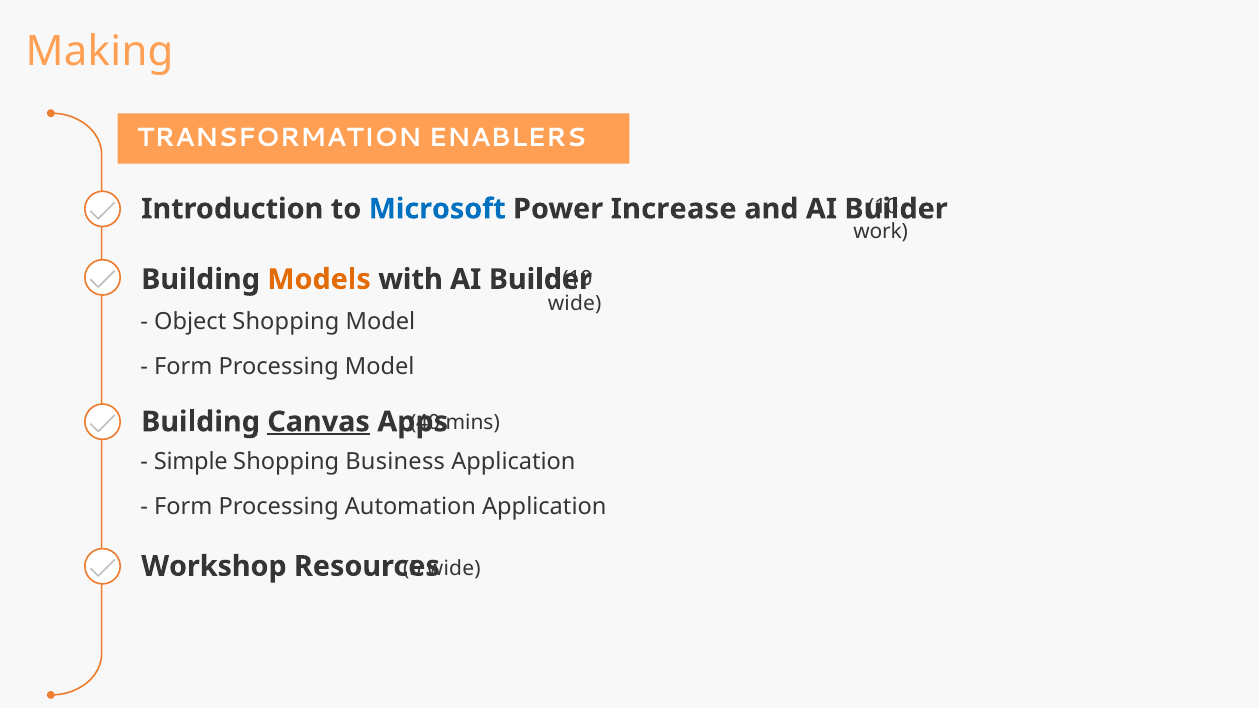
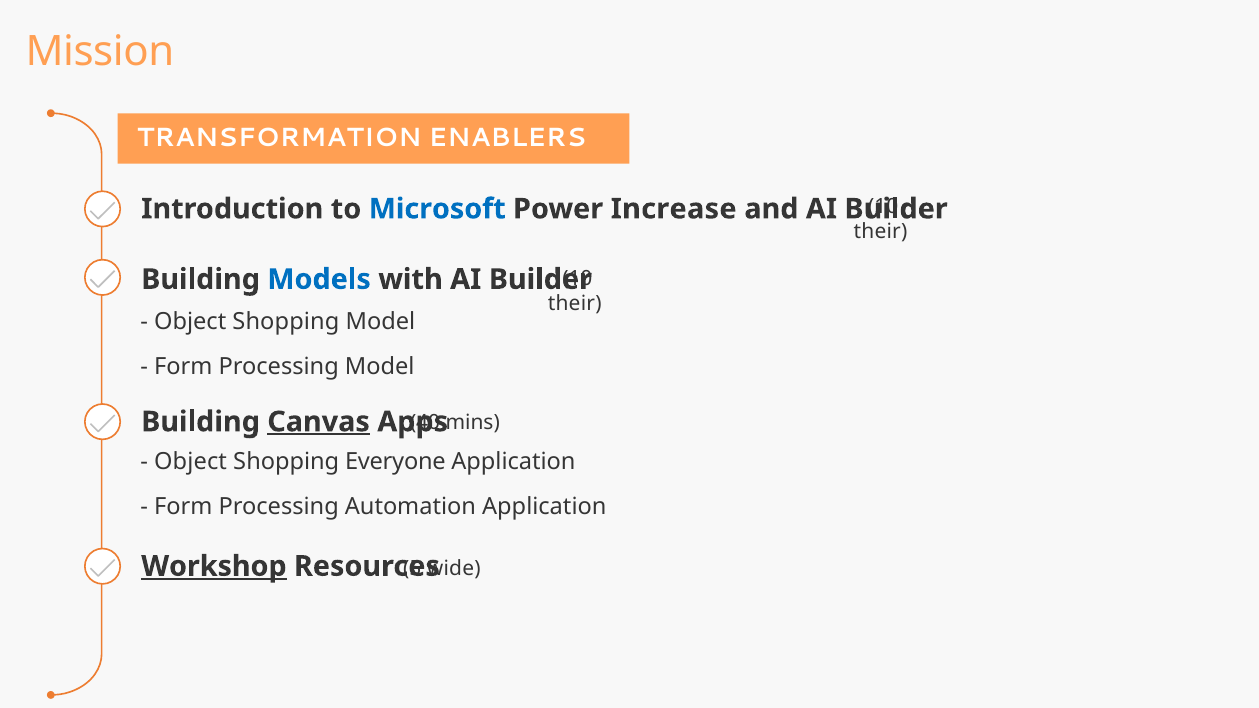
Making: Making -> Mission (100, 51)
work: work -> their (880, 232)
Models colour: orange -> blue (319, 279)
wide: wide -> their (575, 304)
Simple: Simple -> Object (191, 462)
Business: Business -> Everyone (395, 462)
Workshop underline: none -> present (214, 566)
